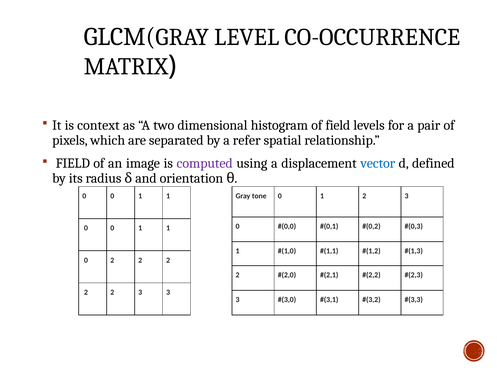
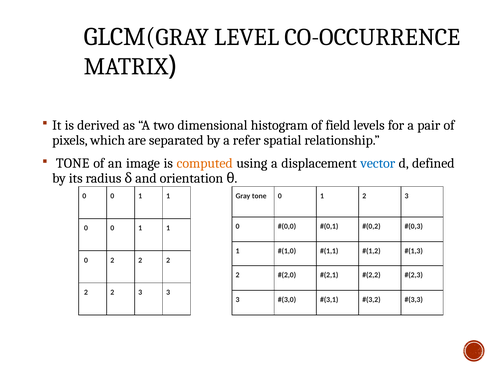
context: context -> derived (98, 125)
FIELD: FIELD -> TONE (73, 163)
computed colour: purple -> orange (205, 163)
